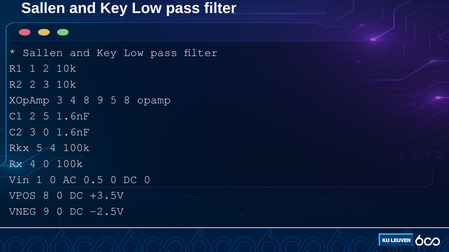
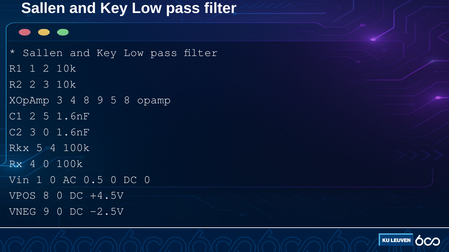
+3.5V: +3.5V -> +4.5V (107, 196)
